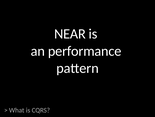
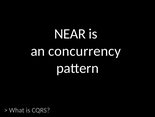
performance: performance -> concurrency (84, 51)
